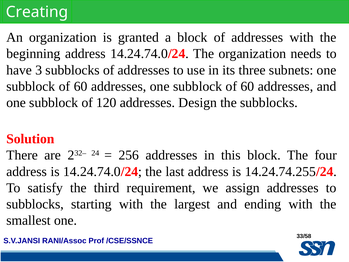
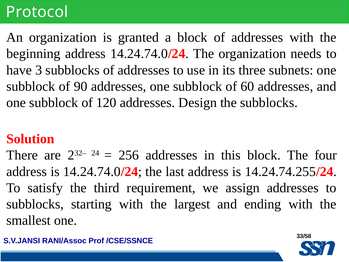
Creating: Creating -> Protocol (37, 12)
60: 60 -> 90 (81, 86)
